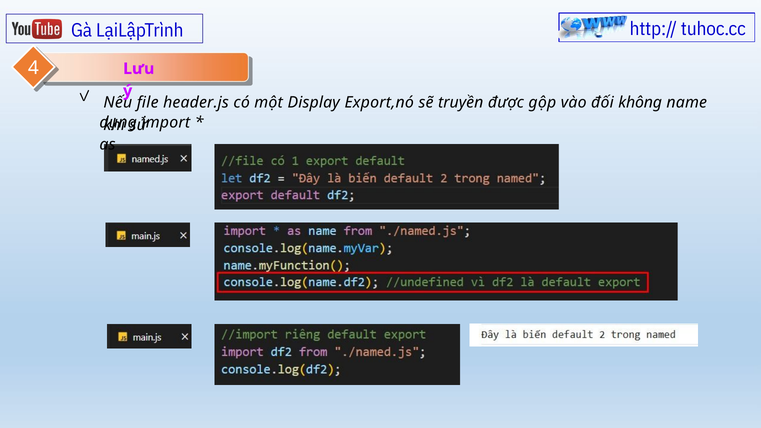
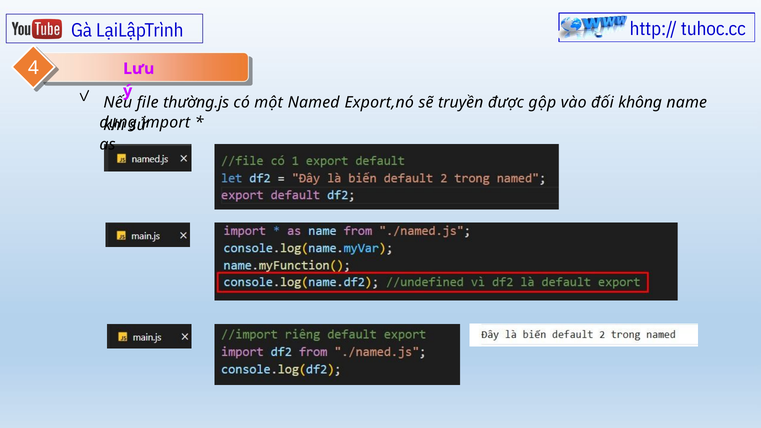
header.js: header.js -> thường.js (196, 103)
Display: Display -> Named (314, 103)
